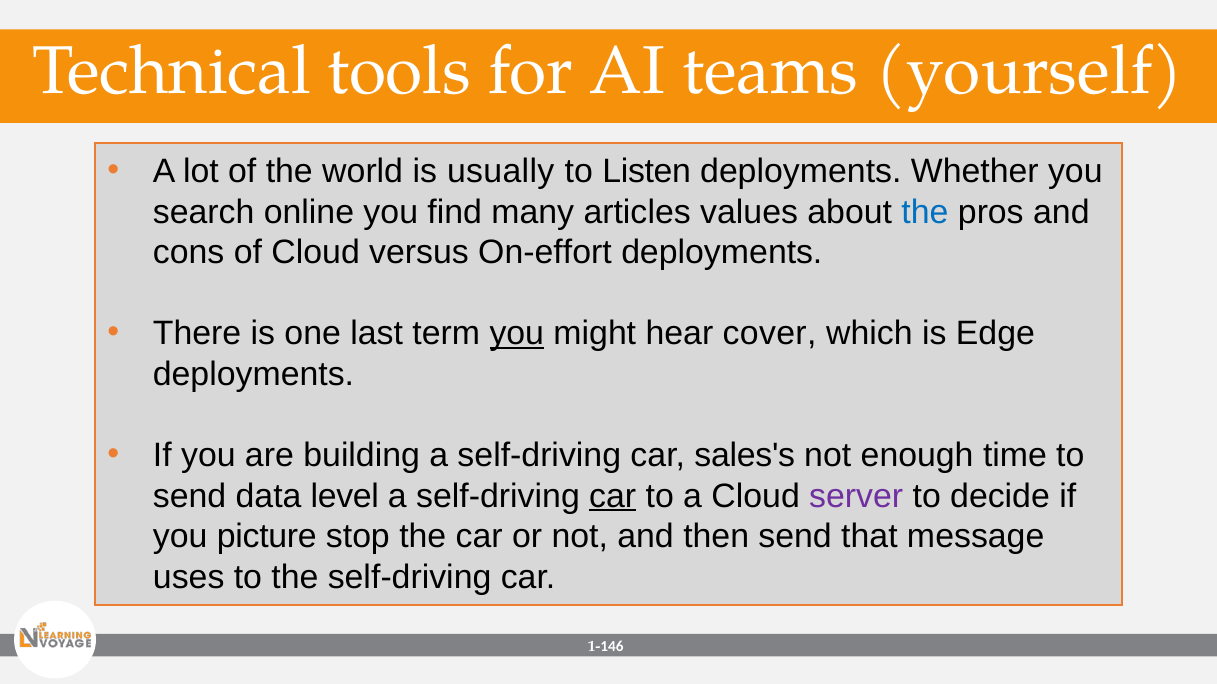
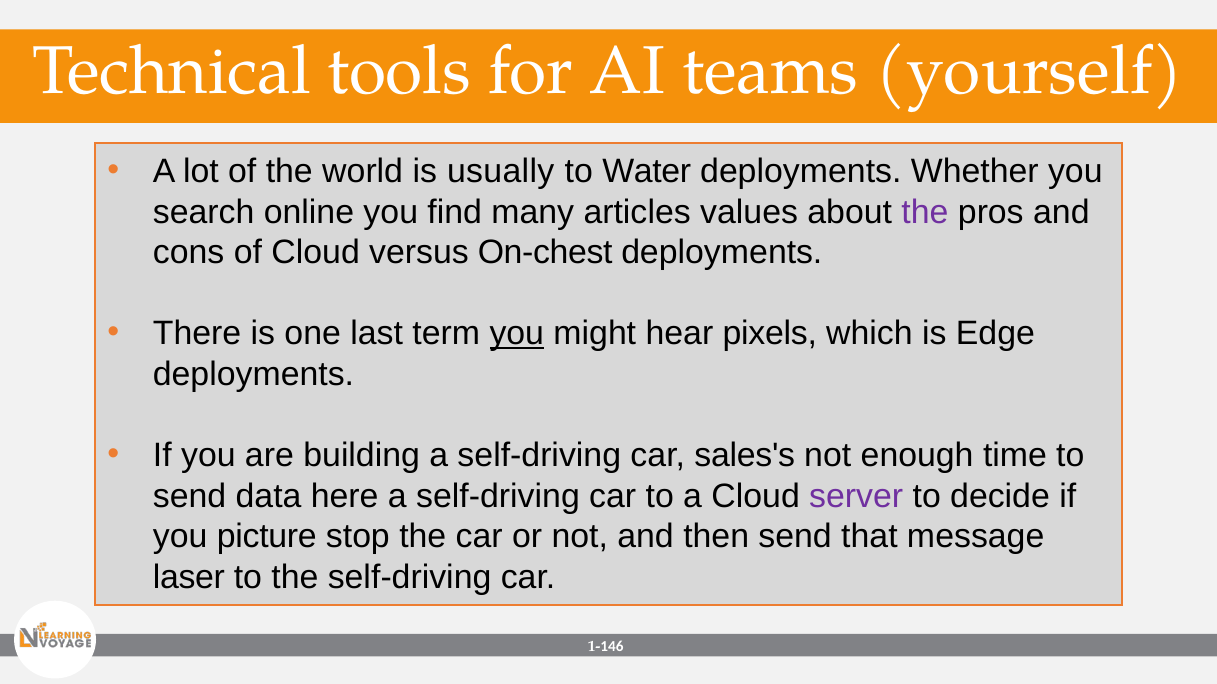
Listen: Listen -> Water (647, 172)
the colour: blue -> purple (925, 212)
On-effort: On-effort -> On-chest (545, 253)
cover: cover -> pixels (770, 334)
level: level -> here (345, 496)
car underline: present -> none (613, 496)
uses: uses -> laser (189, 577)
